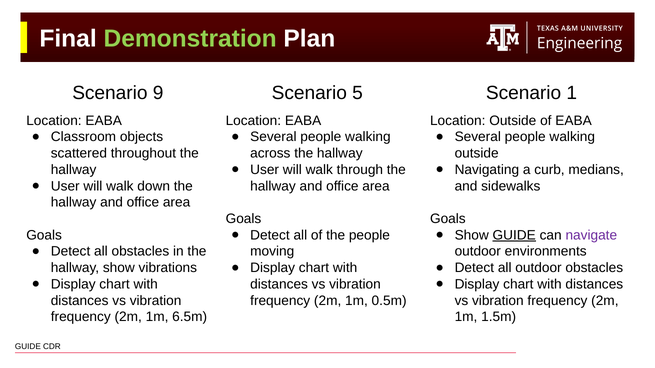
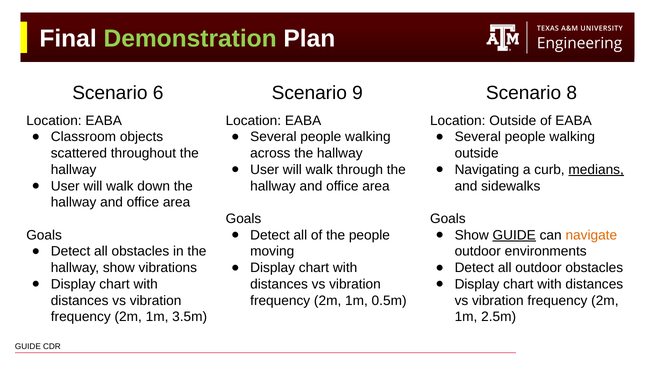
9: 9 -> 6 (158, 93)
5: 5 -> 9 (358, 93)
1: 1 -> 8 (572, 93)
medians underline: none -> present (596, 170)
navigate colour: purple -> orange (591, 235)
6.5m: 6.5m -> 3.5m (190, 317)
1.5m: 1.5m -> 2.5m (499, 317)
